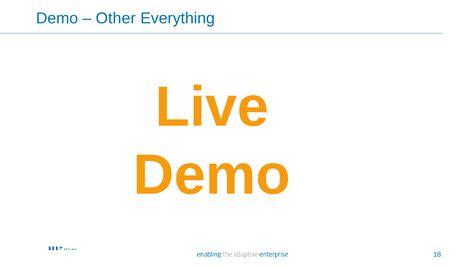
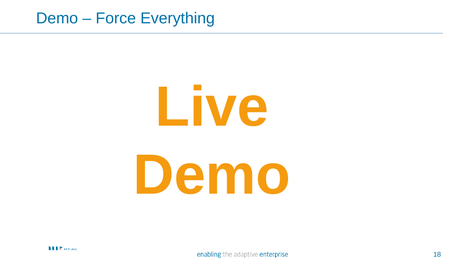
Other: Other -> Force (116, 18)
